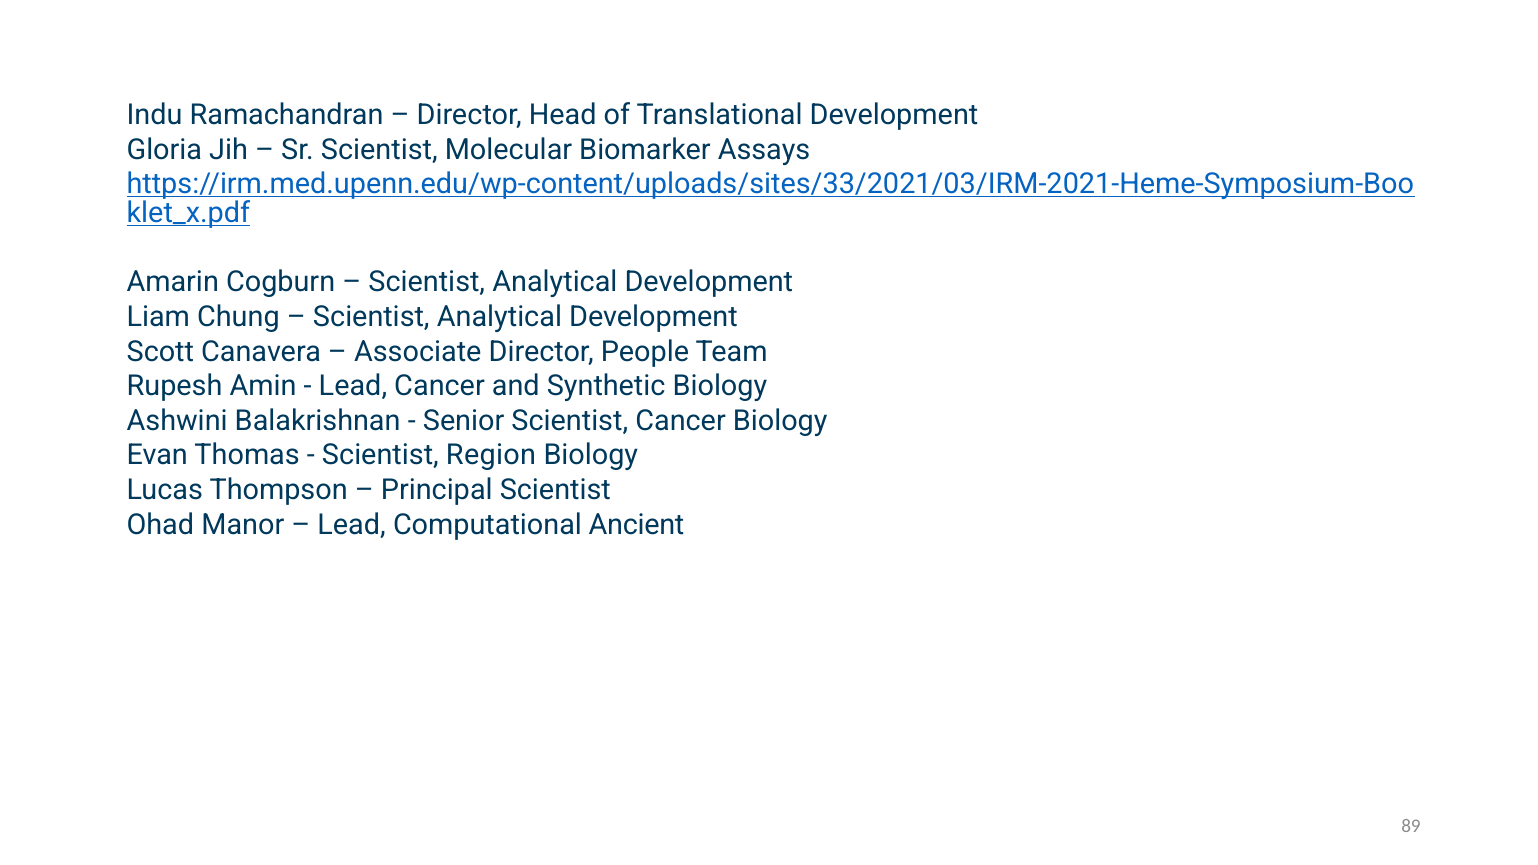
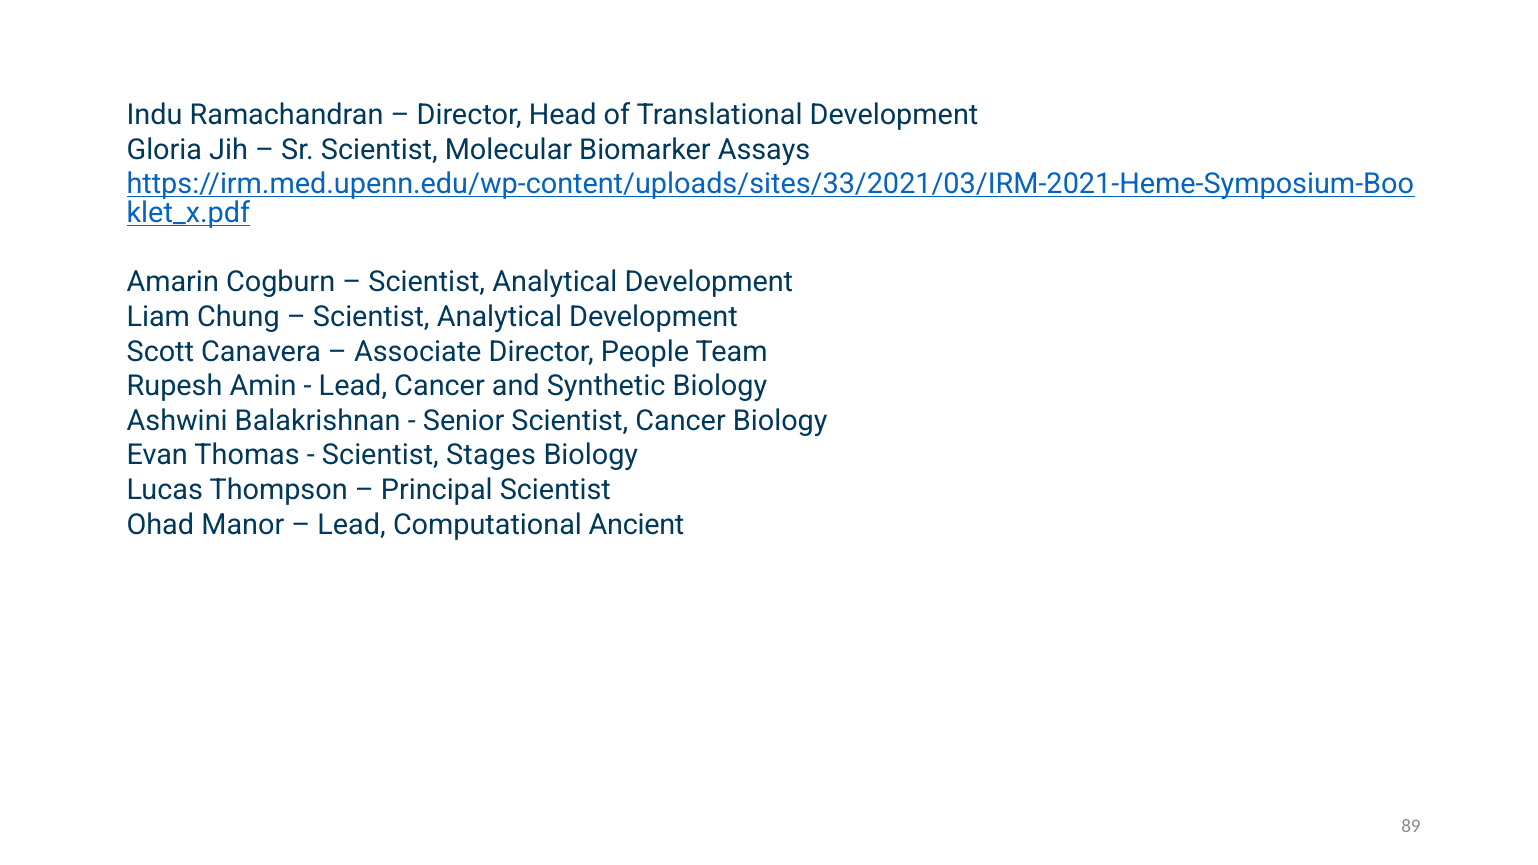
Region: Region -> Stages (491, 455)
